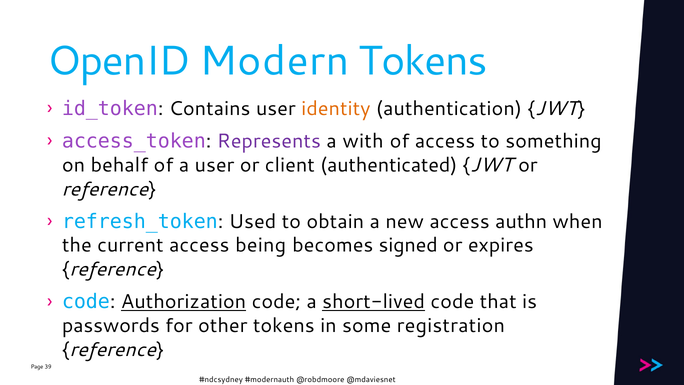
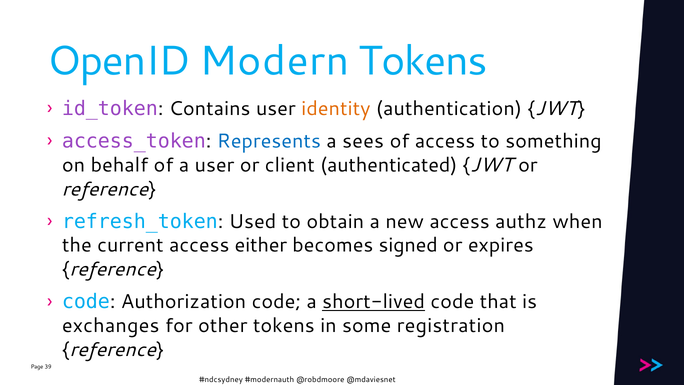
Represents colour: purple -> blue (269, 141)
with: with -> sees (363, 141)
authn: authn -> authz (521, 221)
being: being -> either (261, 245)
Authorization underline: present -> none (184, 302)
passwords: passwords -> exchanges (111, 326)
